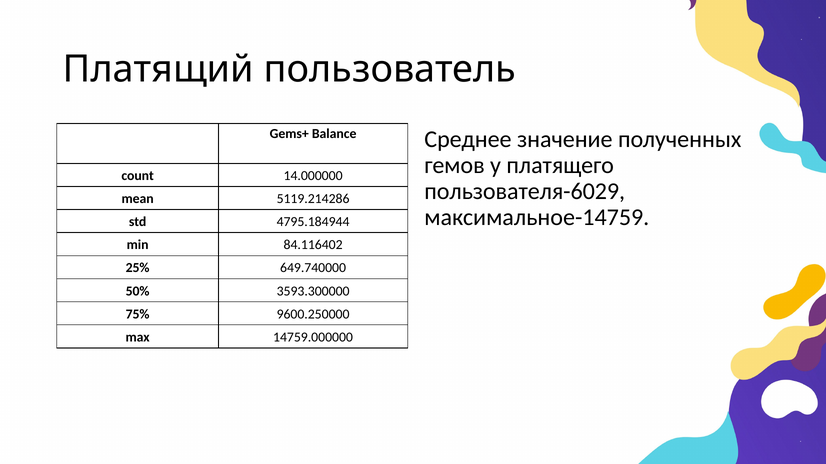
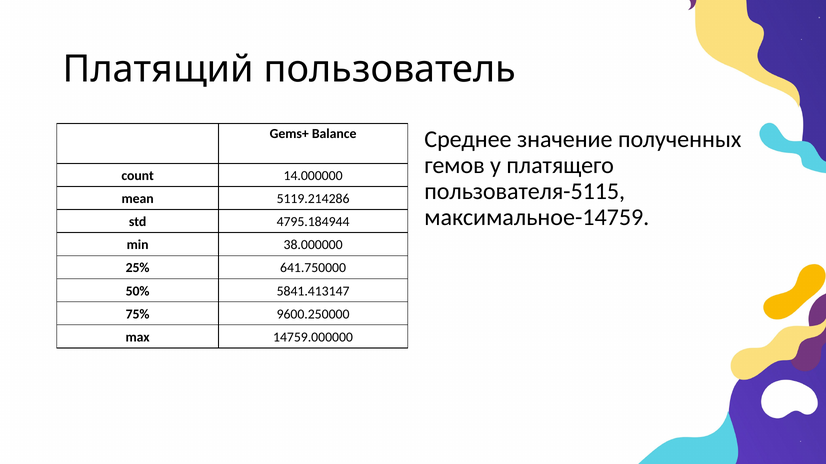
пользователя-6029: пользователя-6029 -> пользователя-5115 (525, 192)
84.116402: 84.116402 -> 38.000000 (313, 245)
649.740000: 649.740000 -> 641.750000 (313, 268)
3593.300000: 3593.300000 -> 5841.413147 (313, 291)
